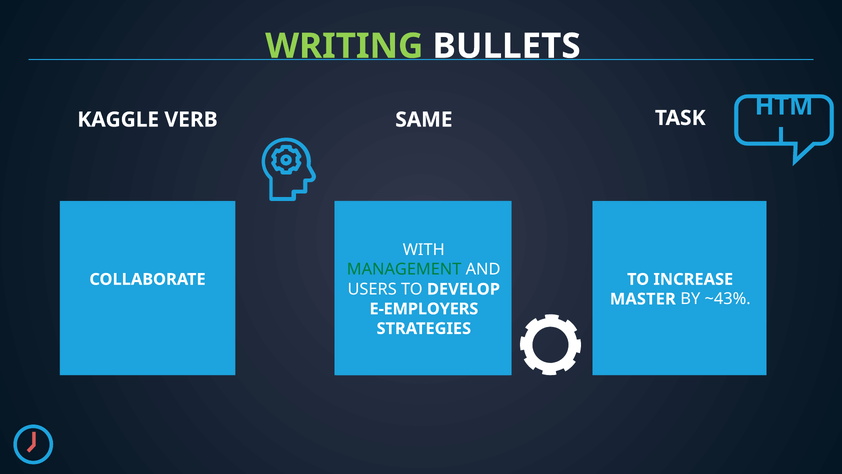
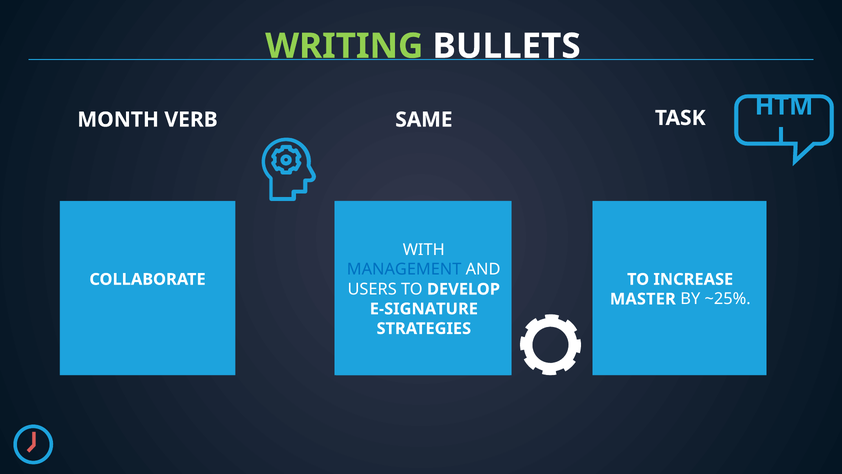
KAGGLE: KAGGLE -> MONTH (118, 120)
MANAGEMENT colour: green -> blue (404, 269)
~43%: ~43% -> ~25% (728, 299)
E-EMPLOYERS: E-EMPLOYERS -> E-SIGNATURE (424, 309)
